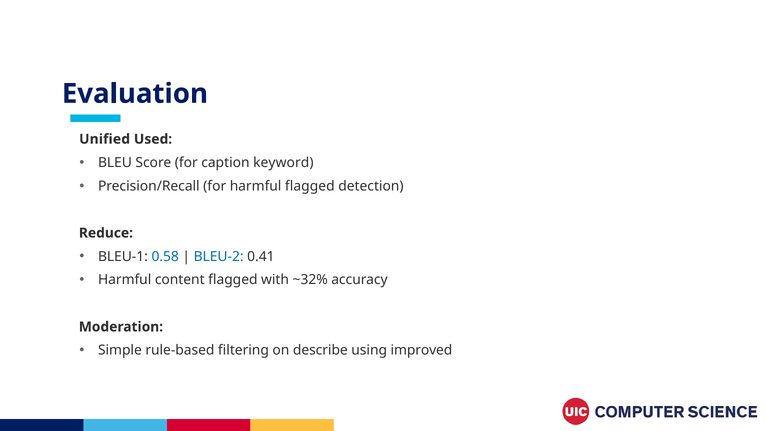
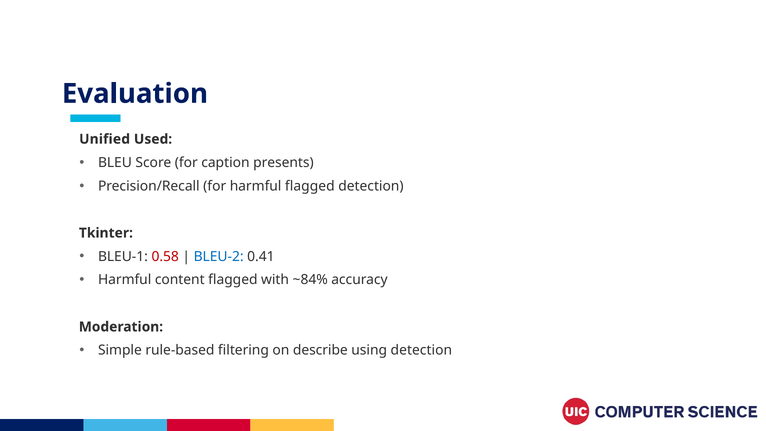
keyword: keyword -> presents (283, 163)
Reduce: Reduce -> Tkinter (106, 233)
0.58 colour: blue -> red (165, 256)
~32%: ~32% -> ~84% (310, 280)
using improved: improved -> detection (421, 350)
